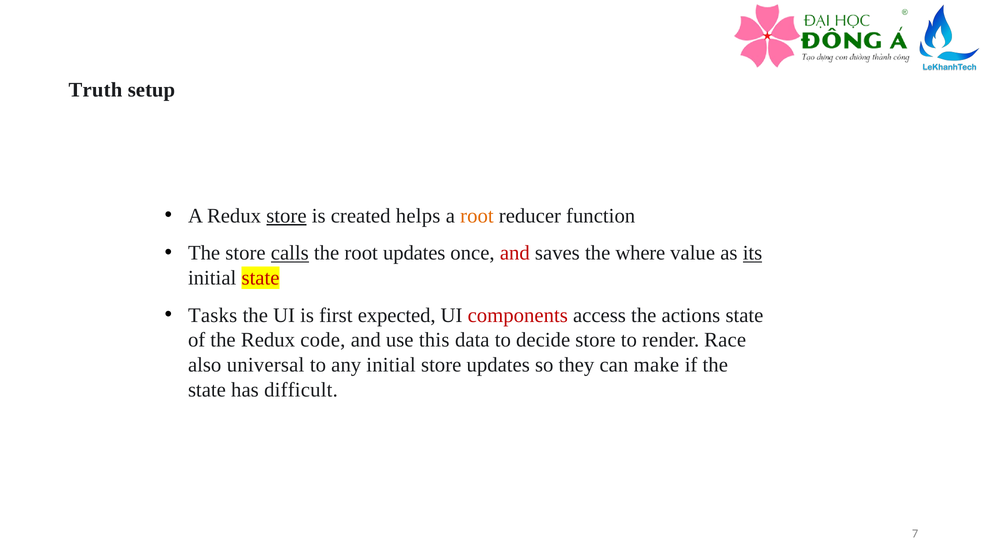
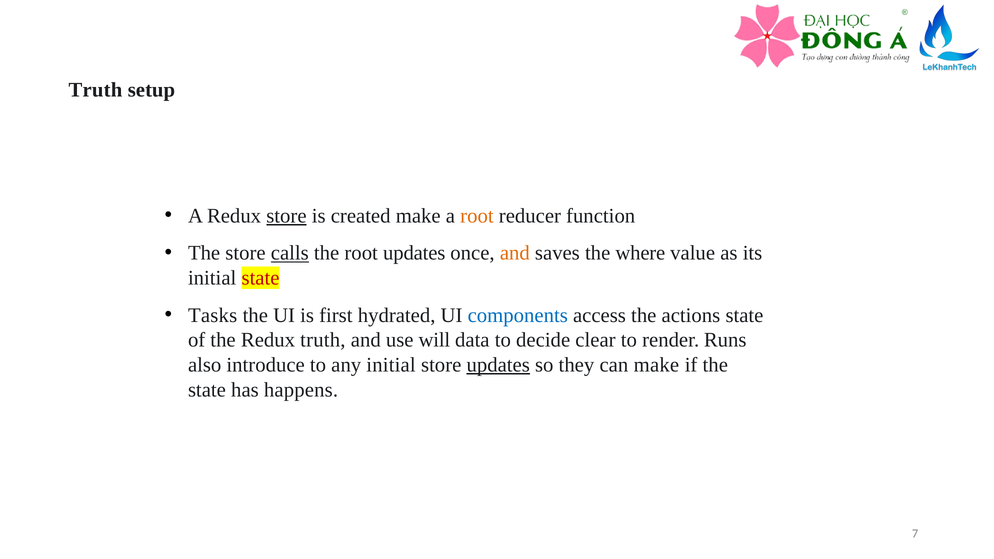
created helps: helps -> make (418, 216)
and colour: red -> orange (515, 253)
its underline: present -> none (753, 253)
expected: expected -> hydrated (397, 315)
components colour: red -> blue (518, 315)
Redux code: code -> truth (323, 340)
this: this -> will (434, 340)
decide store: store -> clear (595, 340)
Race: Race -> Runs (725, 340)
universal: universal -> introduce (266, 365)
updates underline: none -> present (498, 365)
difficult: difficult -> happens (301, 390)
